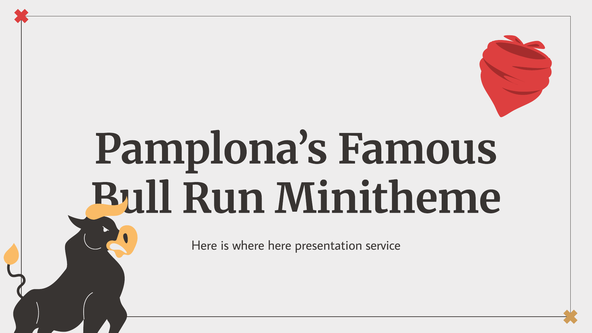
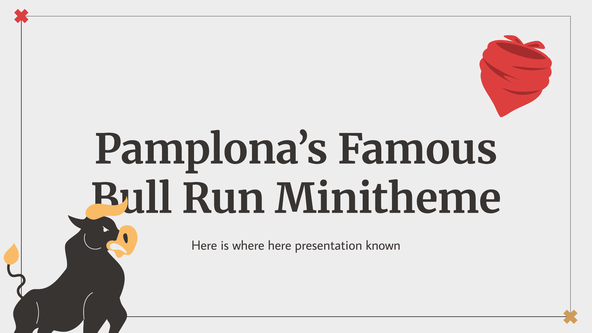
service: service -> known (383, 245)
